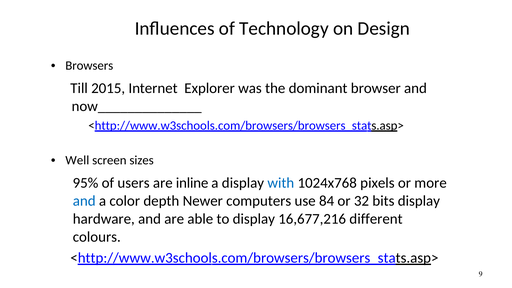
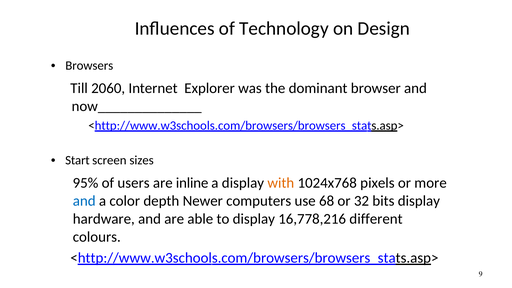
2015: 2015 -> 2060 (108, 88)
Well: Well -> Start (77, 160)
with colour: blue -> orange (281, 183)
84: 84 -> 68 (327, 201)
16,677,216: 16,677,216 -> 16,778,216 (312, 219)
